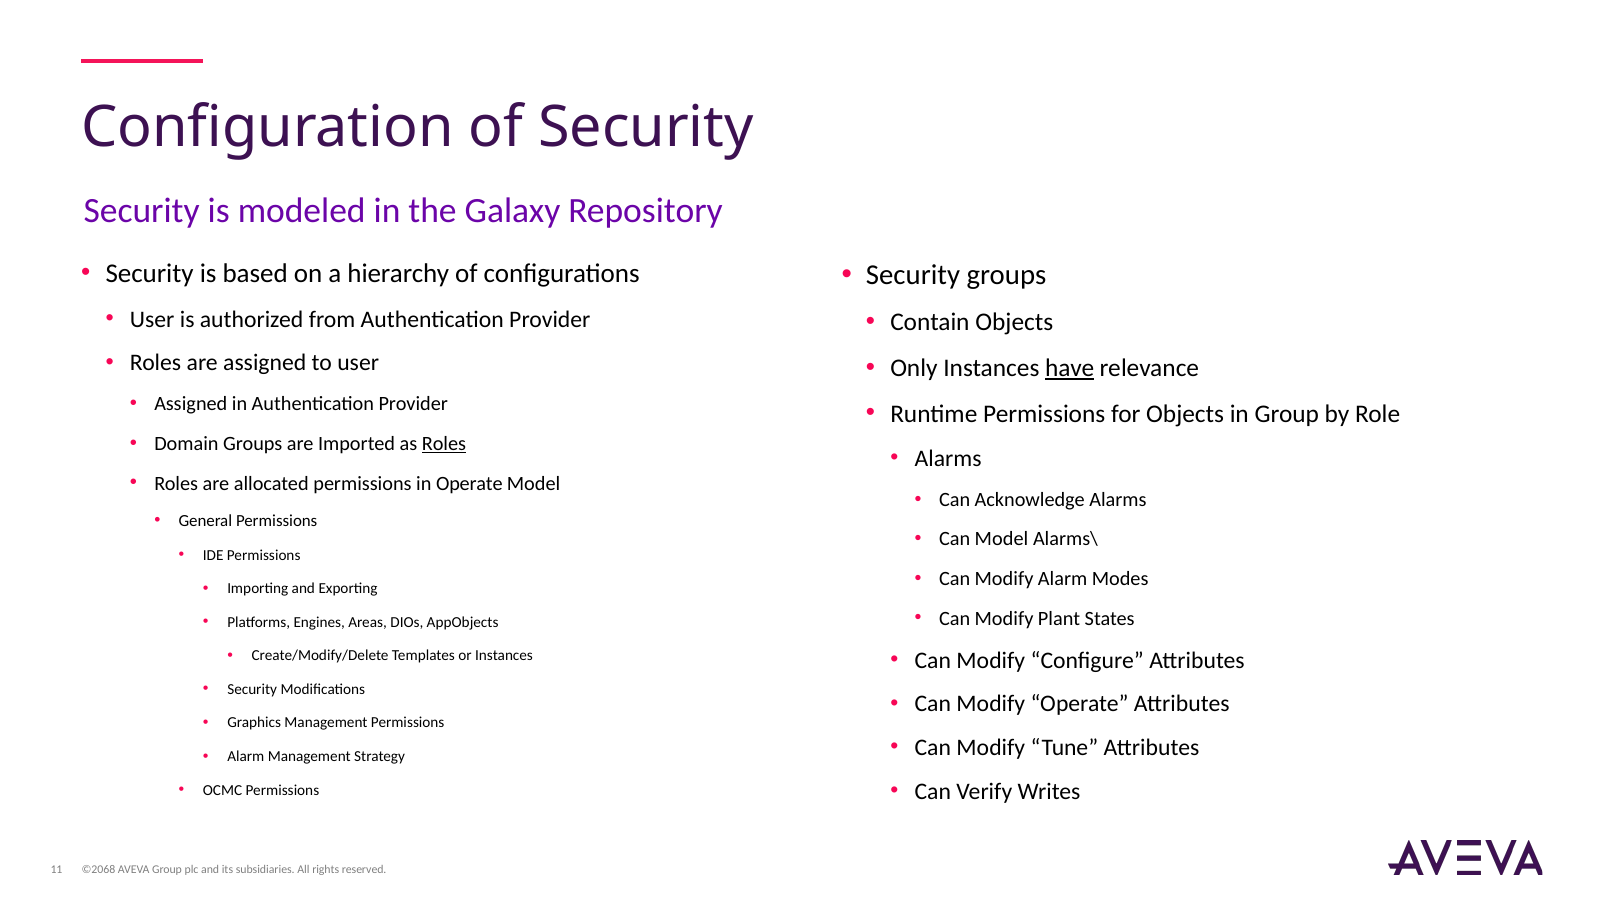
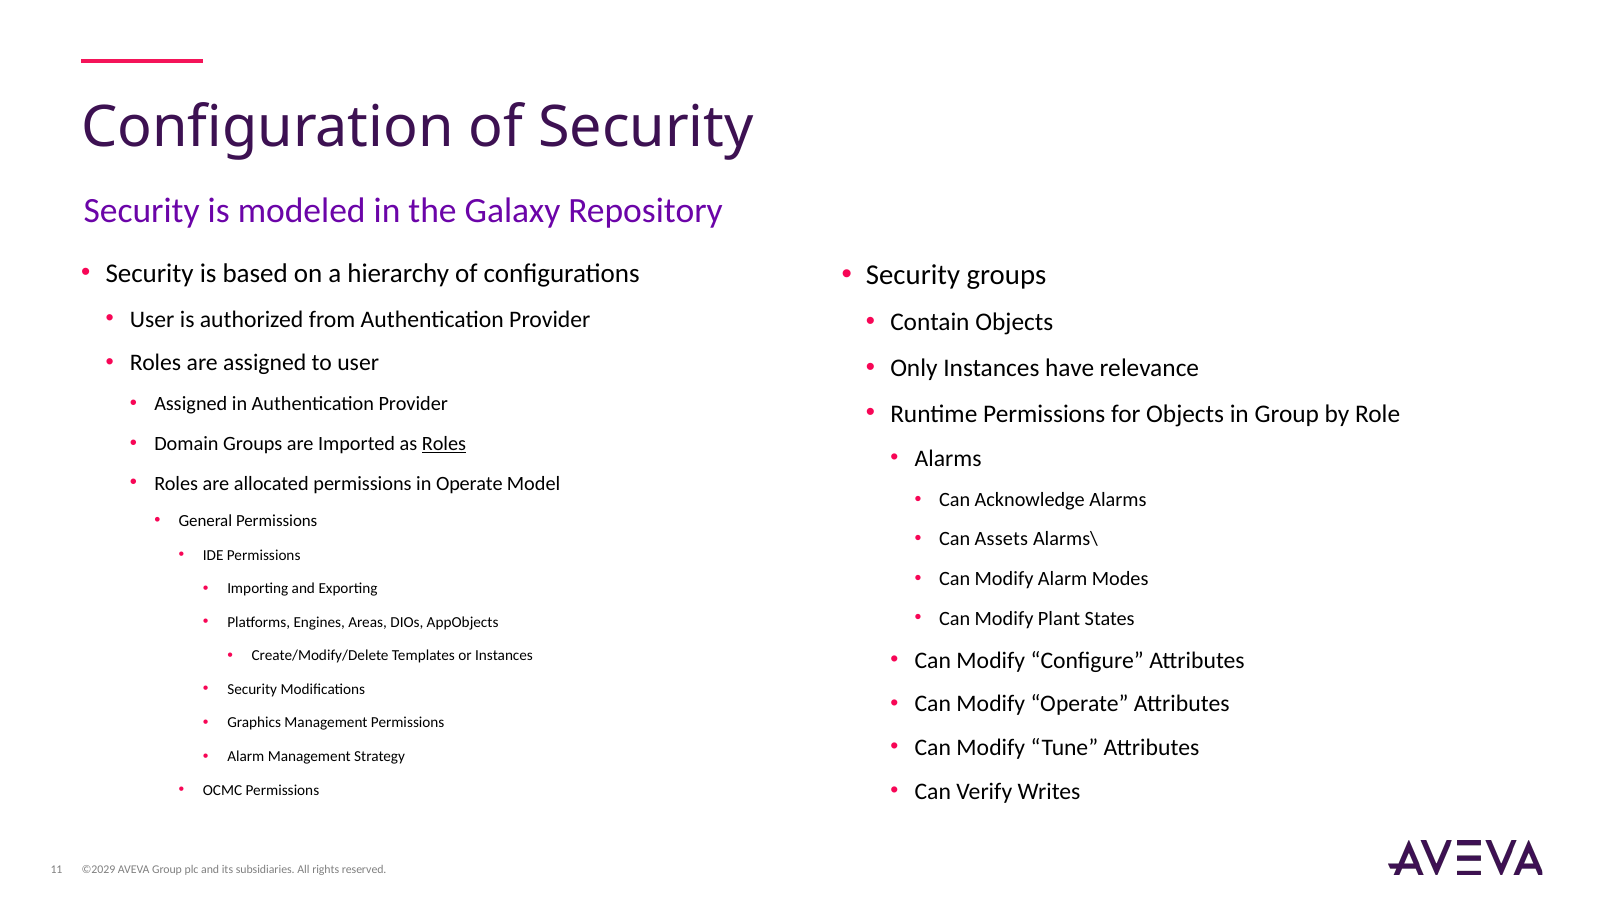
have underline: present -> none (1070, 368)
Can Model: Model -> Assets (1001, 540)
©2068: ©2068 -> ©2029 (98, 870)
